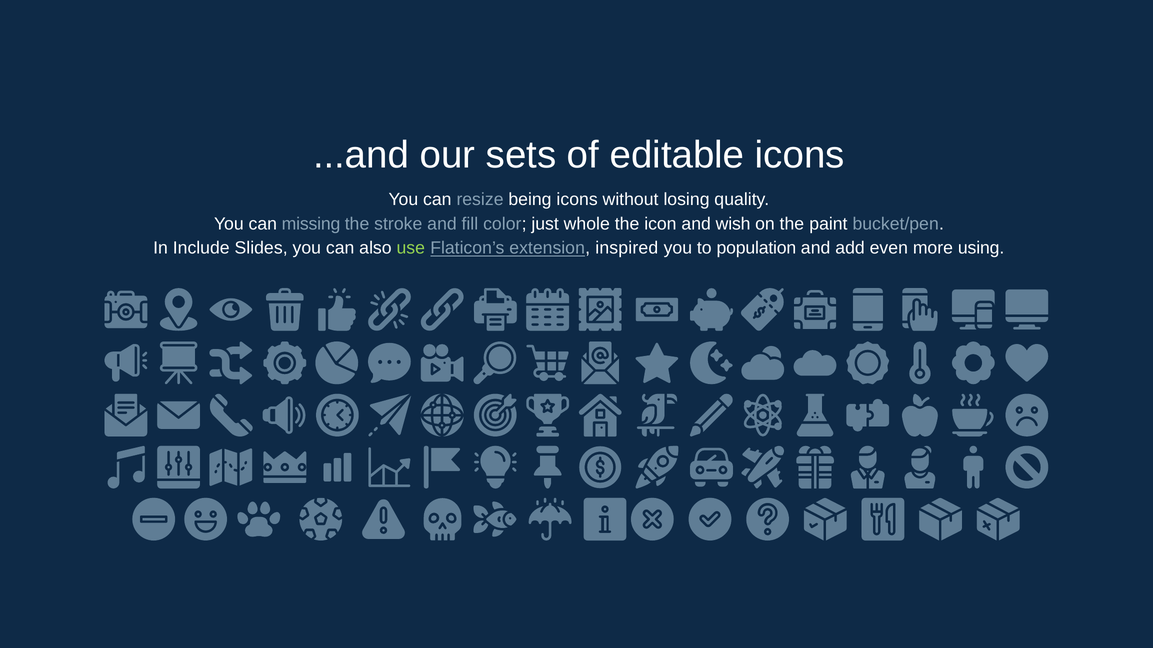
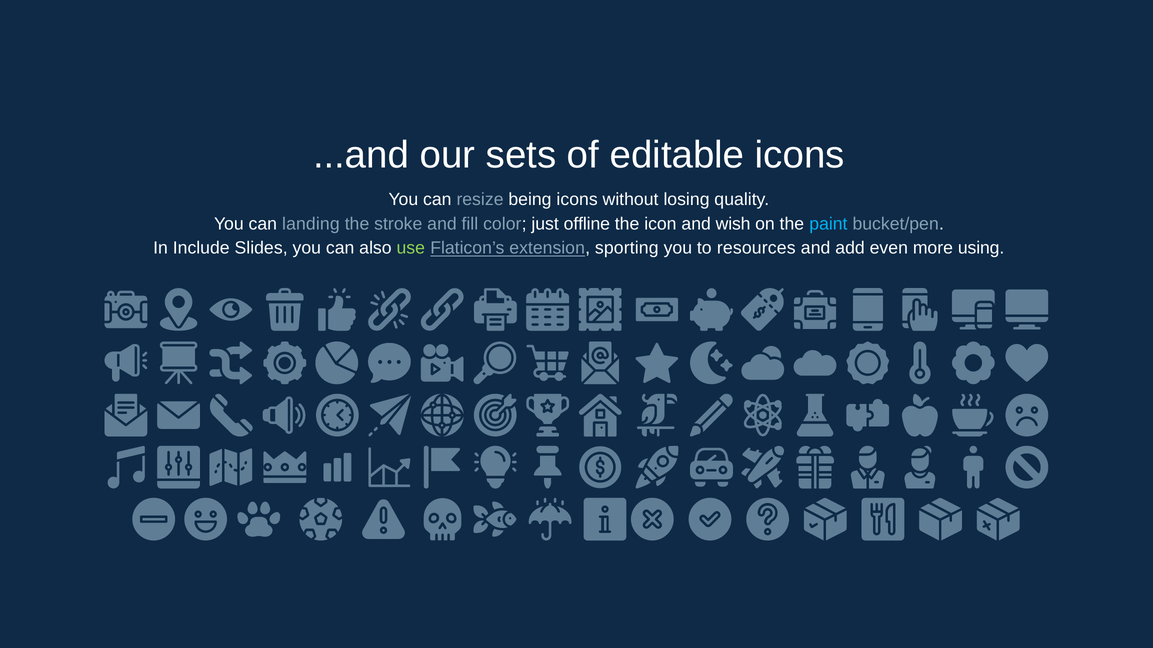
missing: missing -> landing (311, 224)
whole: whole -> offline (587, 224)
paint colour: white -> light blue (828, 224)
inspired: inspired -> sporting (627, 248)
population: population -> resources (756, 248)
